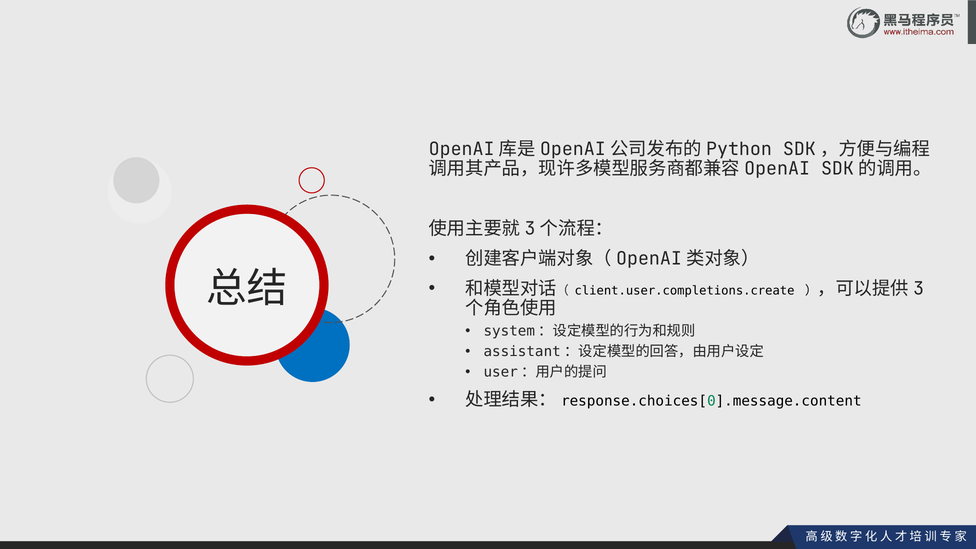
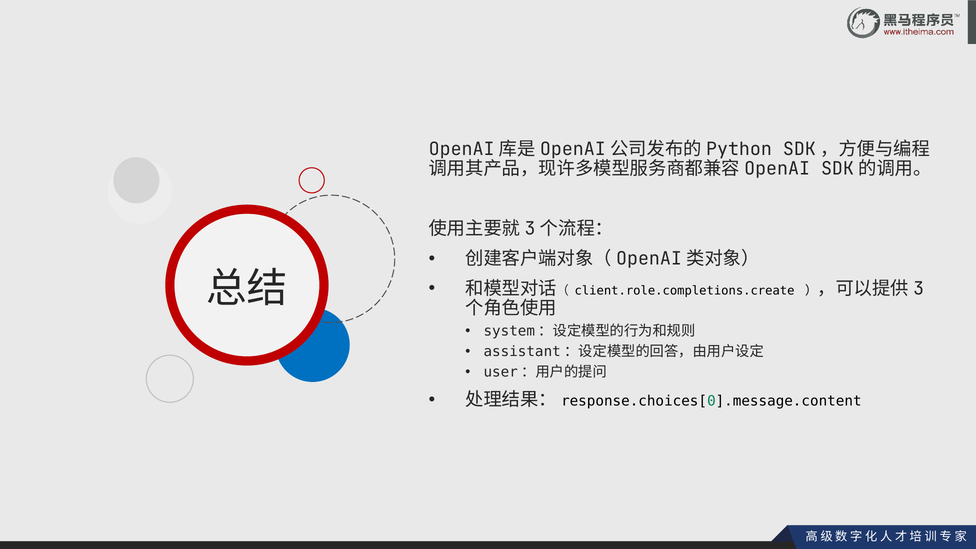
client.user.completions.create: client.user.completions.create -> client.role.completions.create (685, 291)
